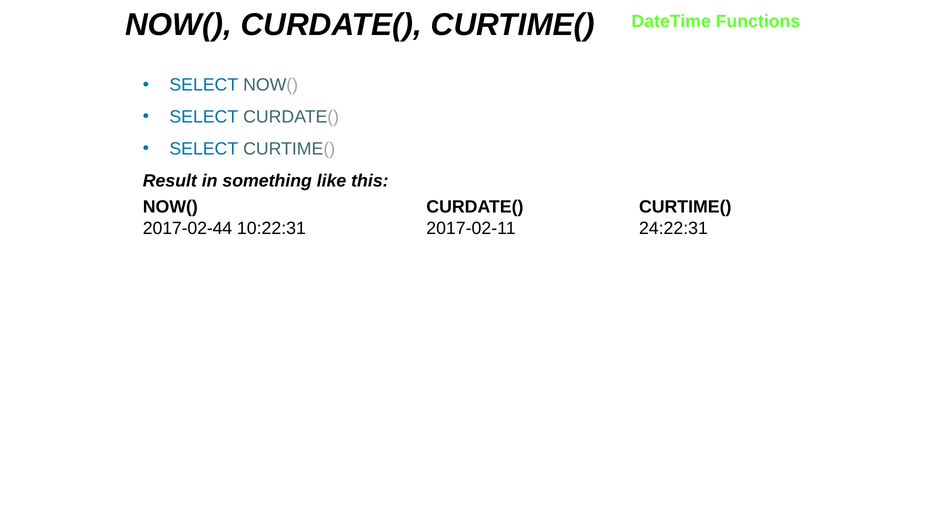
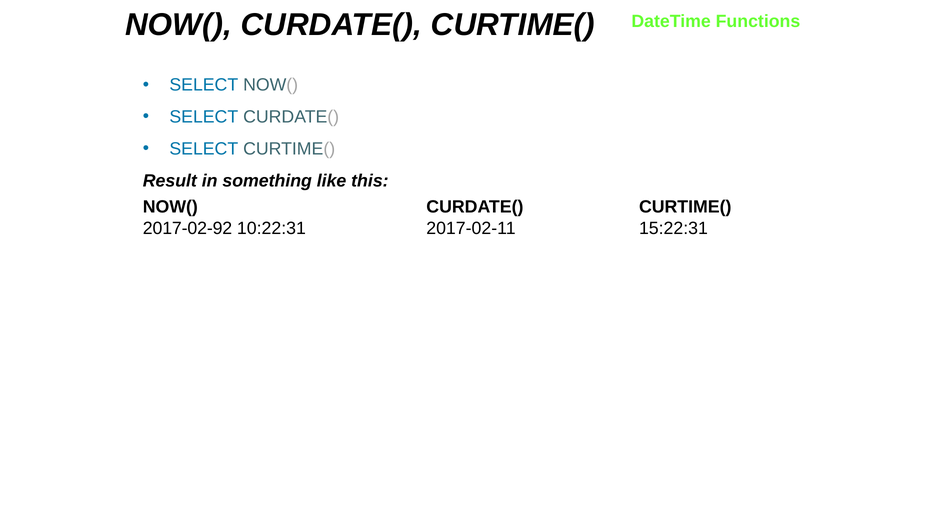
2017-02-44: 2017-02-44 -> 2017-02-92 (188, 228)
24:22:31: 24:22:31 -> 15:22:31 (673, 228)
